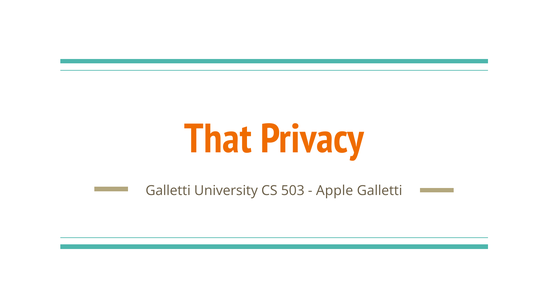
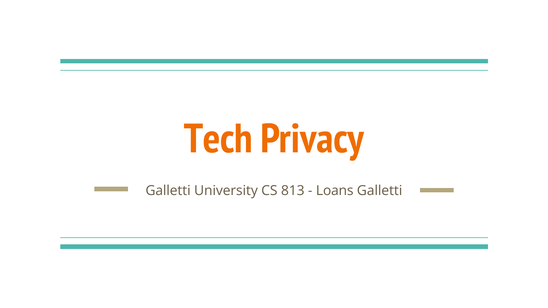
That: That -> Tech (218, 139)
503: 503 -> 813 (293, 191)
Apple: Apple -> Loans (335, 191)
